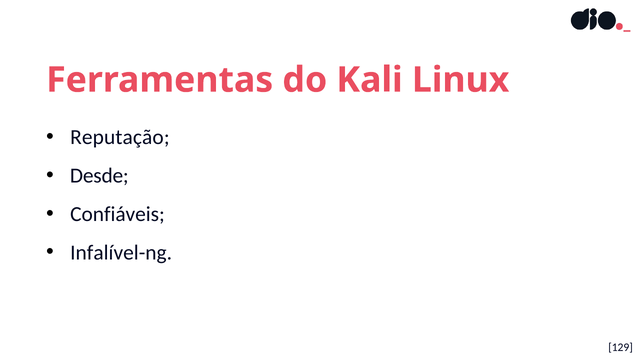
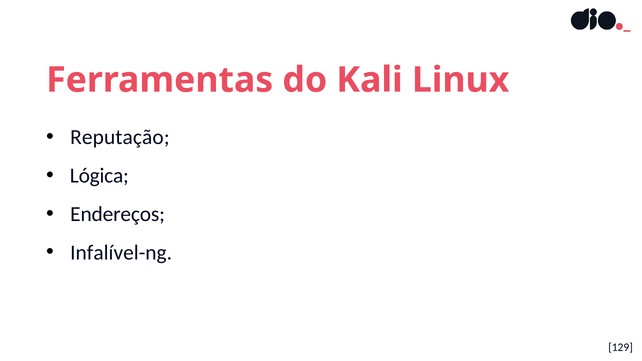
Desde: Desde -> Lógica (99, 176)
Confiáveis: Confiáveis -> Endereços (118, 214)
